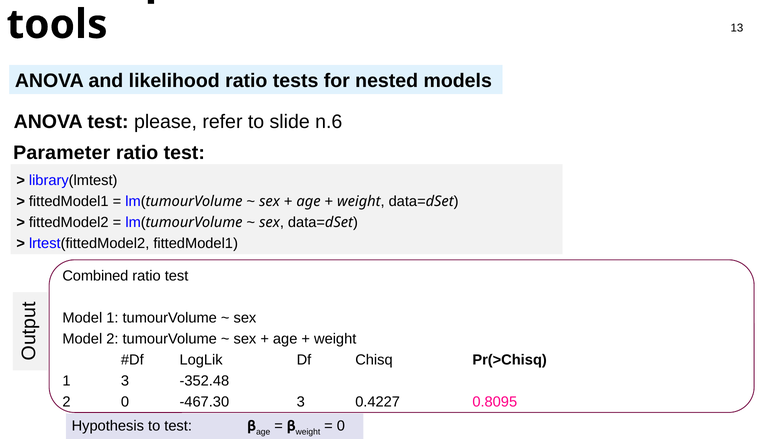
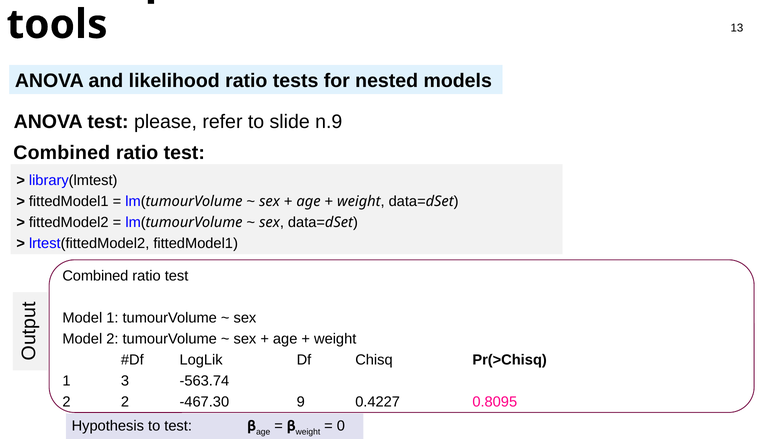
n.6: n.6 -> n.9 (329, 122)
Parameter: Parameter -> Combined (62, 153)
-352.48: -352.48 -> -563.74 (204, 381)
2 0: 0 -> 2 (125, 402)
-467.30 3: 3 -> 9 (301, 402)
